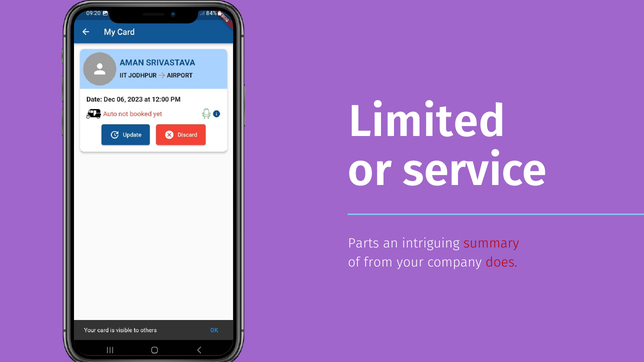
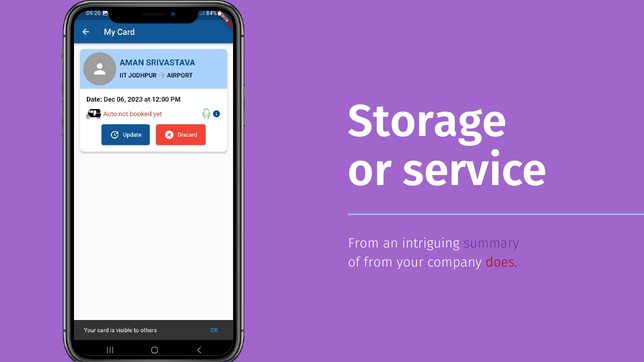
Limited: Limited -> Storage (427, 122)
Parts: Parts -> From (363, 244)
summary colour: red -> purple (491, 244)
